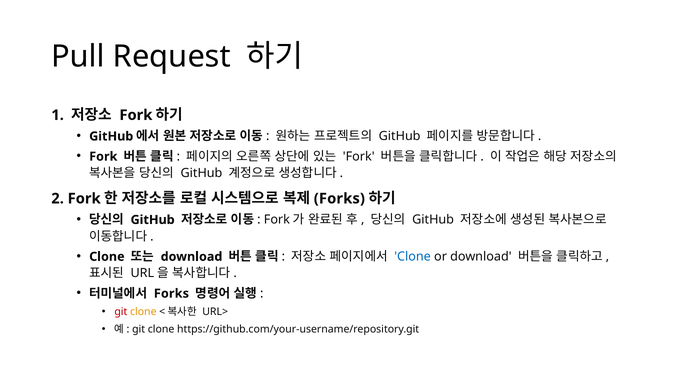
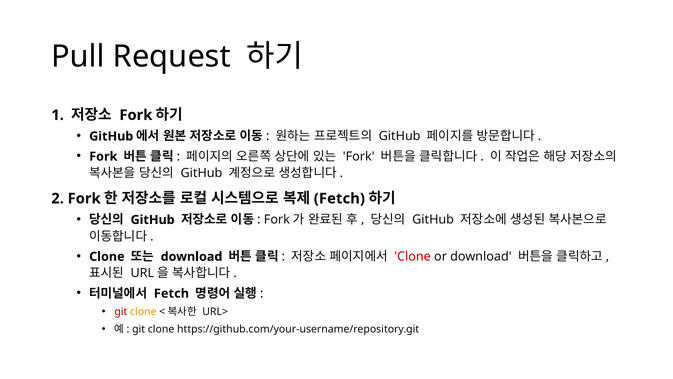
Forks: Forks -> Fetch (339, 198)
Clone colour: blue -> red (413, 256)
Forks: Forks -> Fetch (171, 293)
